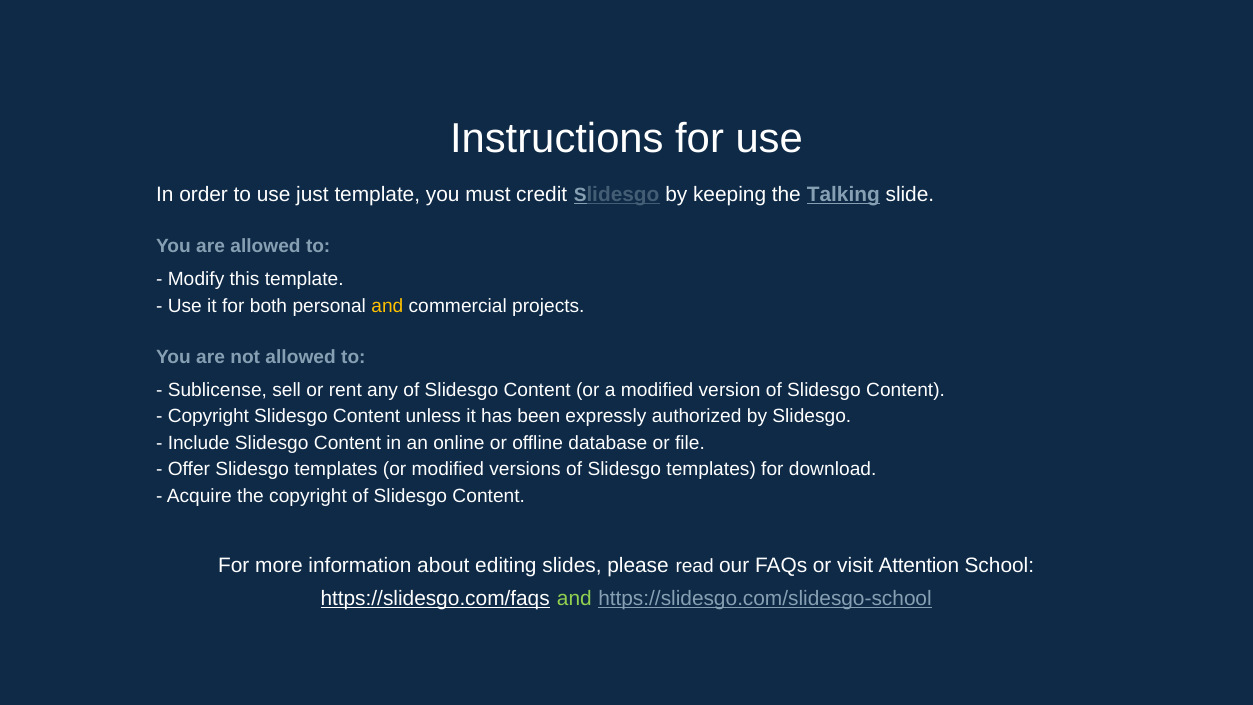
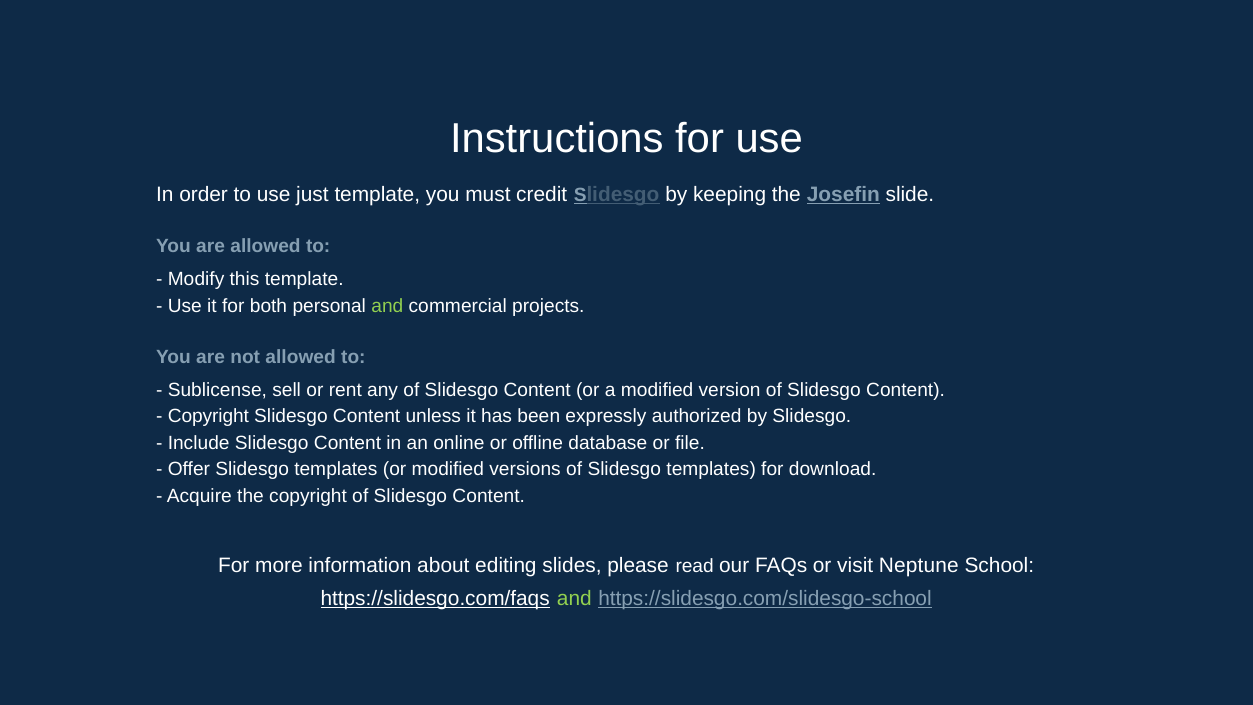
Talking: Talking -> Josefin (843, 195)
and colour: yellow -> light green (387, 306)
Attention: Attention -> Neptune (919, 566)
